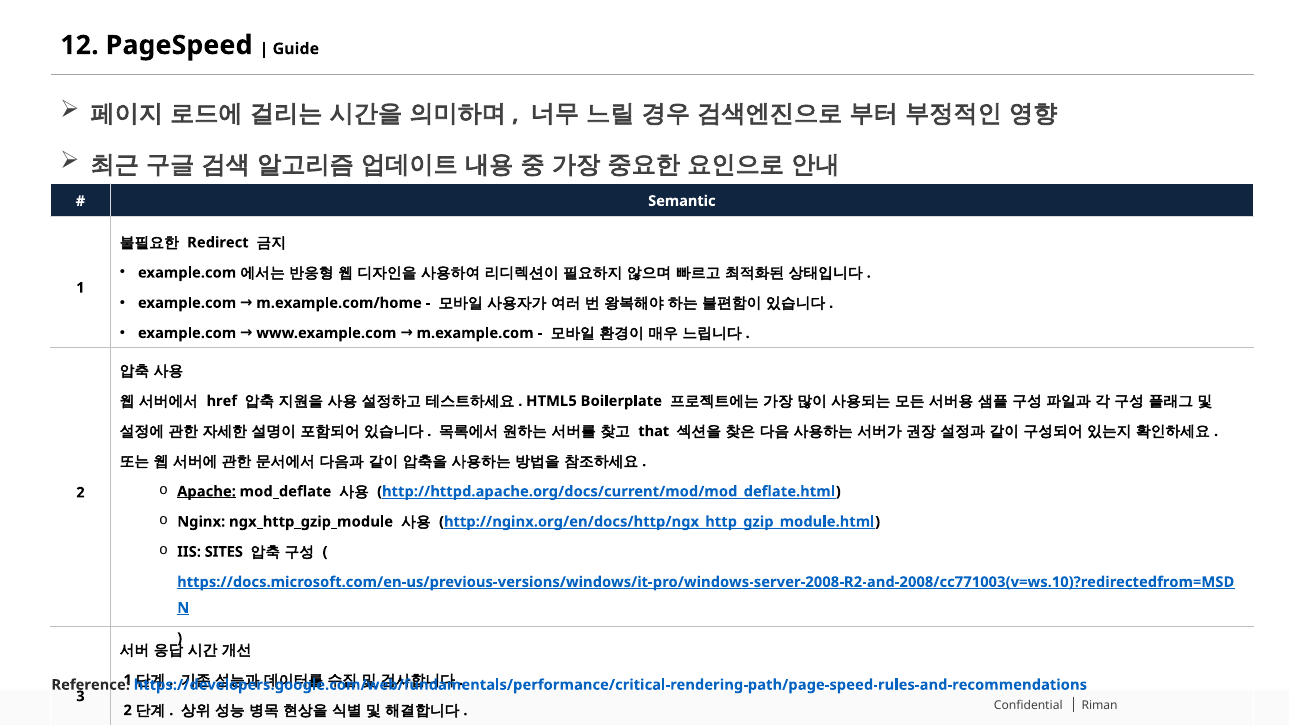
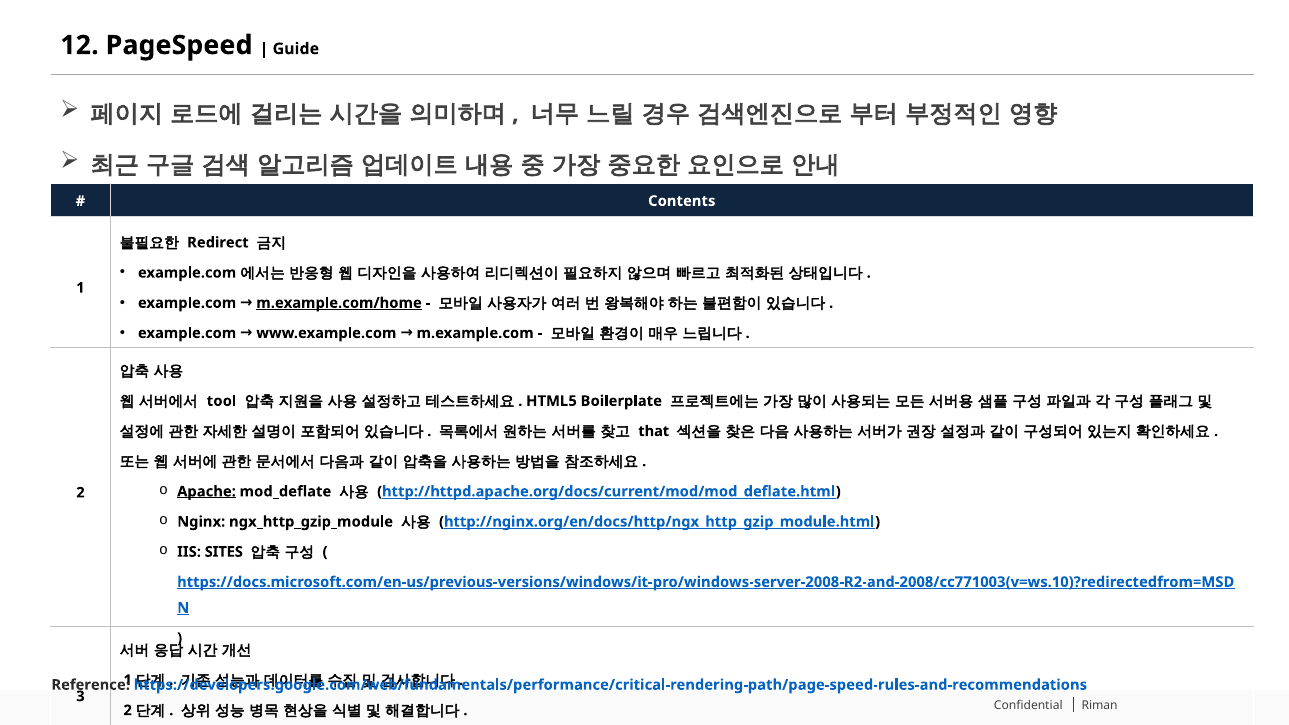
Semantic: Semantic -> Contents (682, 201)
m.example.com/home underline: none -> present (339, 303)
href: href -> tool (222, 401)
